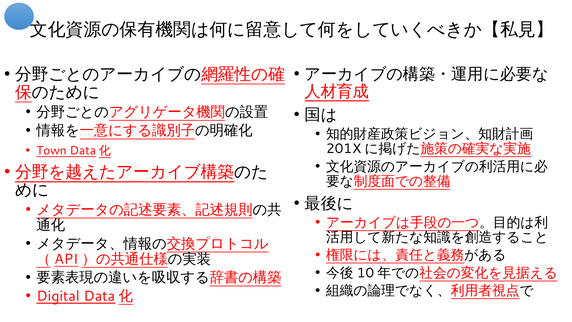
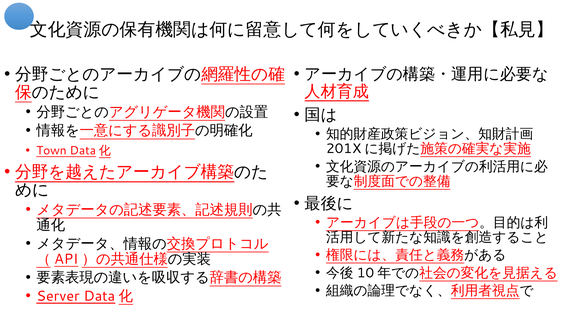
Digital: Digital -> Server (58, 296)
